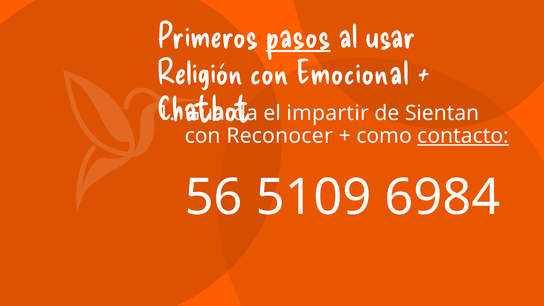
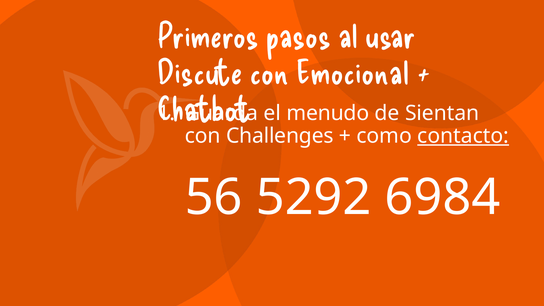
pasos underline: present -> none (298, 36)
Religión: Religión -> Discute (200, 73)
impartir: impartir -> menudo (328, 113)
Reconocer: Reconocer -> Challenges (280, 136)
5109: 5109 -> 5292 (314, 197)
